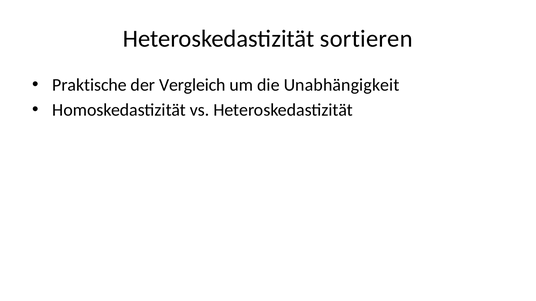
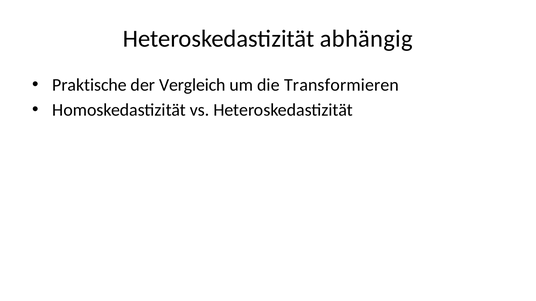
sortieren: sortieren -> abhängig (366, 39)
Unabhängigkeit: Unabhängigkeit -> Transformieren (342, 85)
